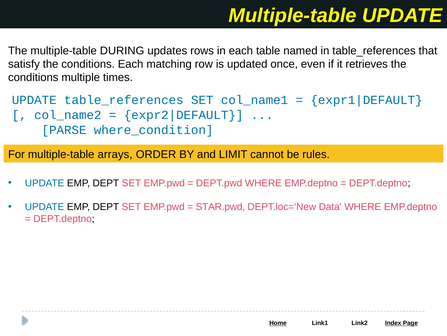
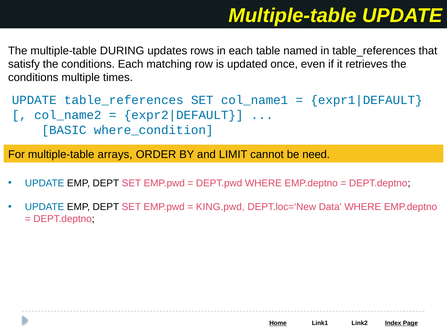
PARSE: PARSE -> BASIC (64, 130)
rules: rules -> need (316, 154)
STAR.pwd: STAR.pwd -> KING.pwd (220, 207)
